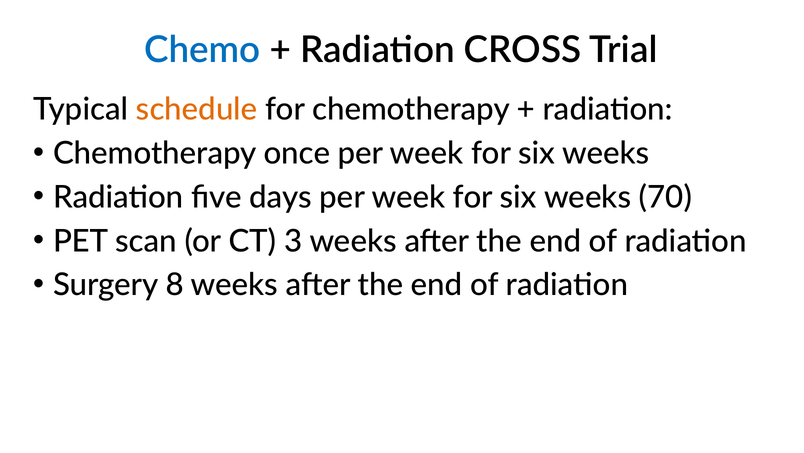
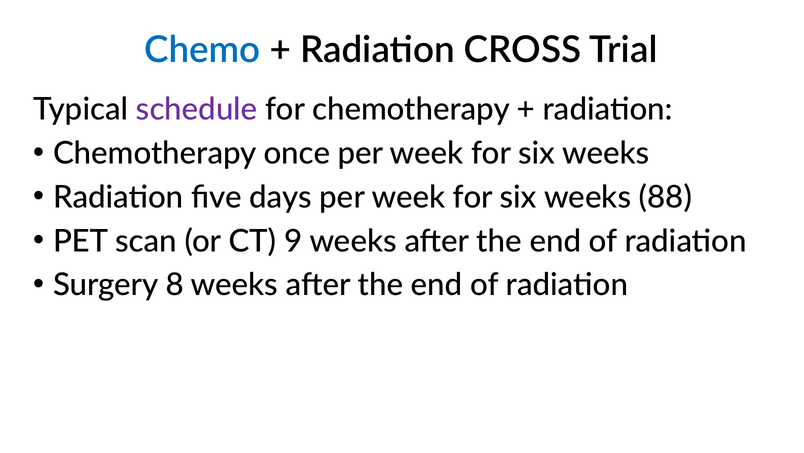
schedule colour: orange -> purple (197, 109)
70: 70 -> 88 (665, 197)
3: 3 -> 9 (293, 241)
